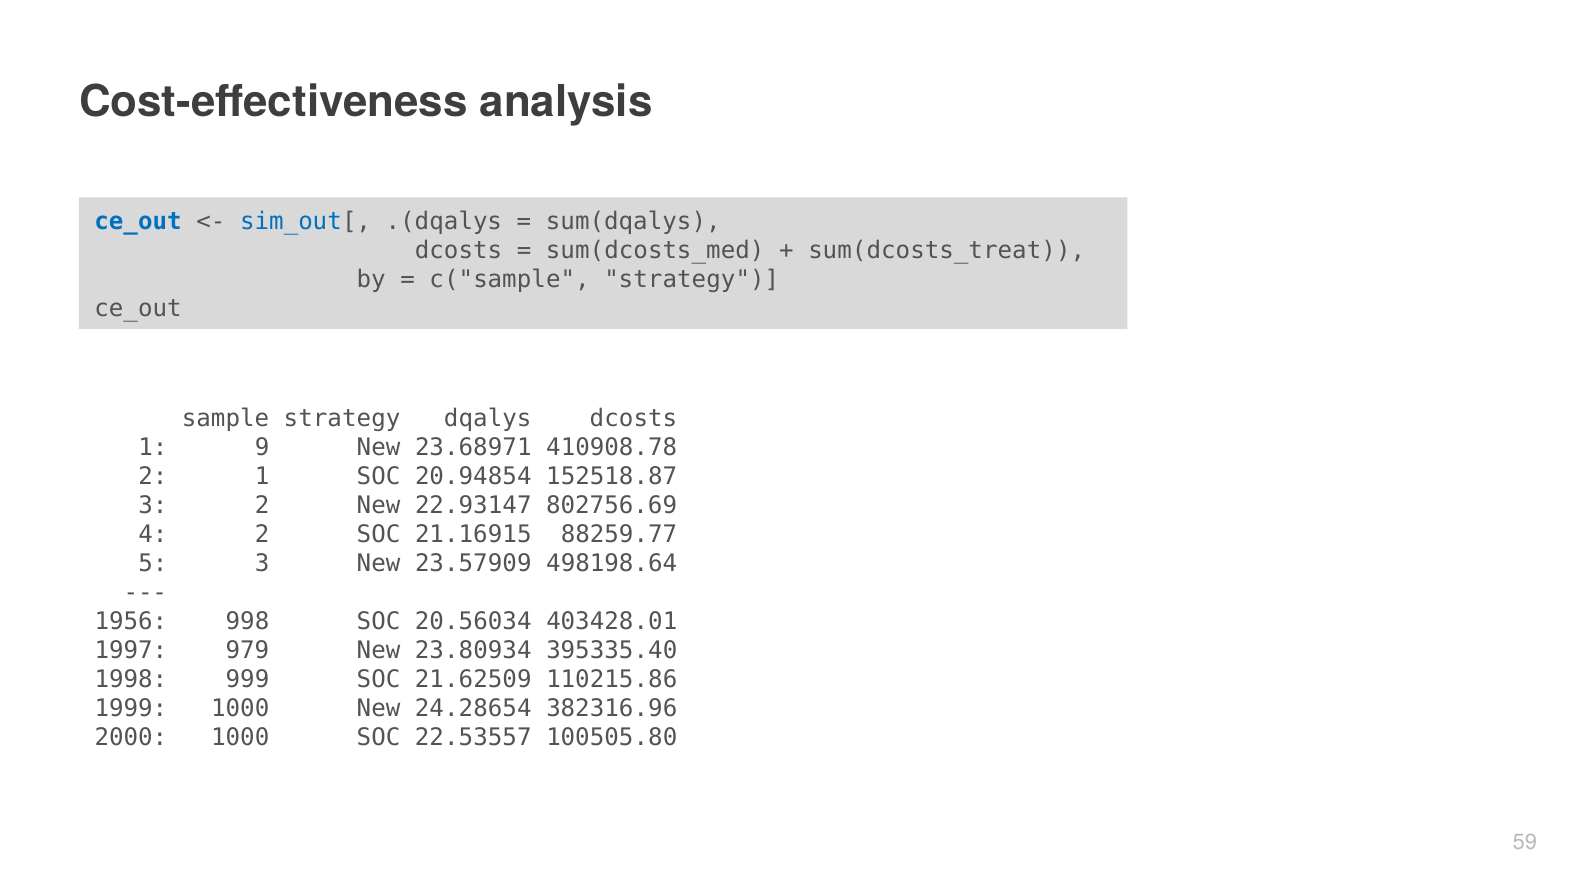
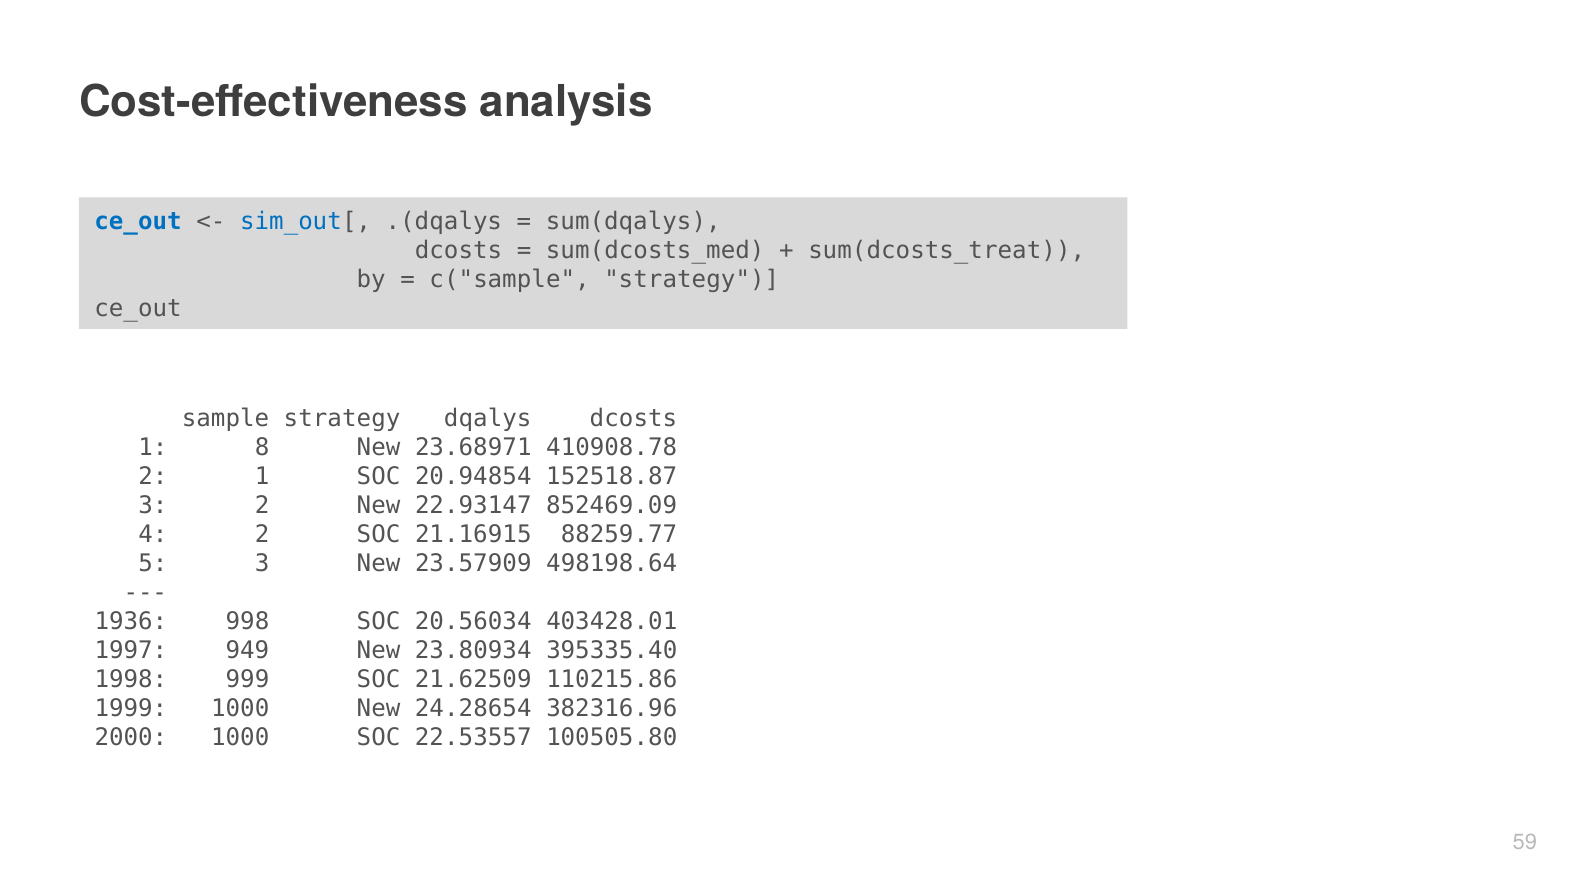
9: 9 -> 8 (262, 448)
802756.69: 802756.69 -> 852469.09 (612, 506)
1956: 1956 -> 1936 (131, 622)
979: 979 -> 949 (247, 651)
